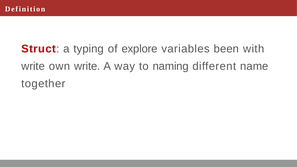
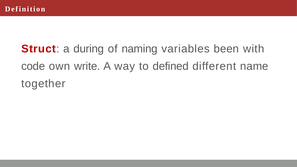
typing: typing -> during (89, 49)
explore: explore -> naming (140, 49)
write: write -> code (33, 66)
naming: naming -> defined (171, 66)
